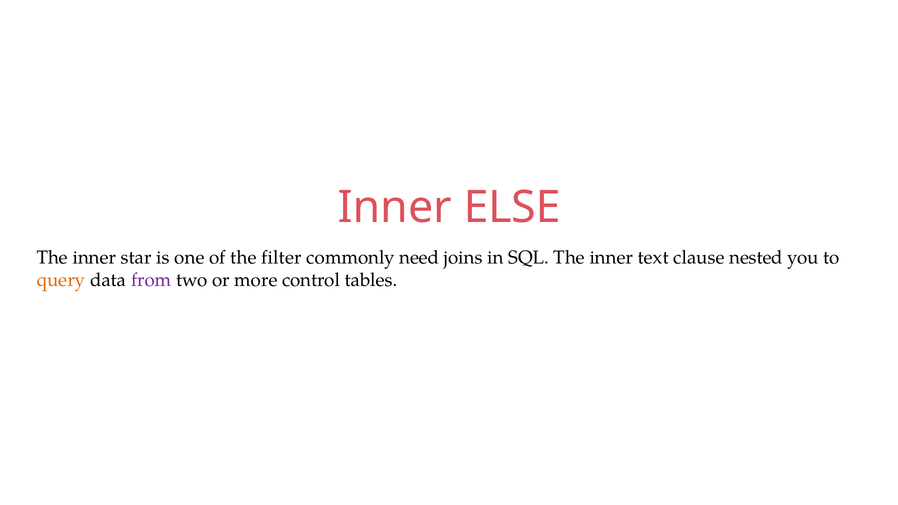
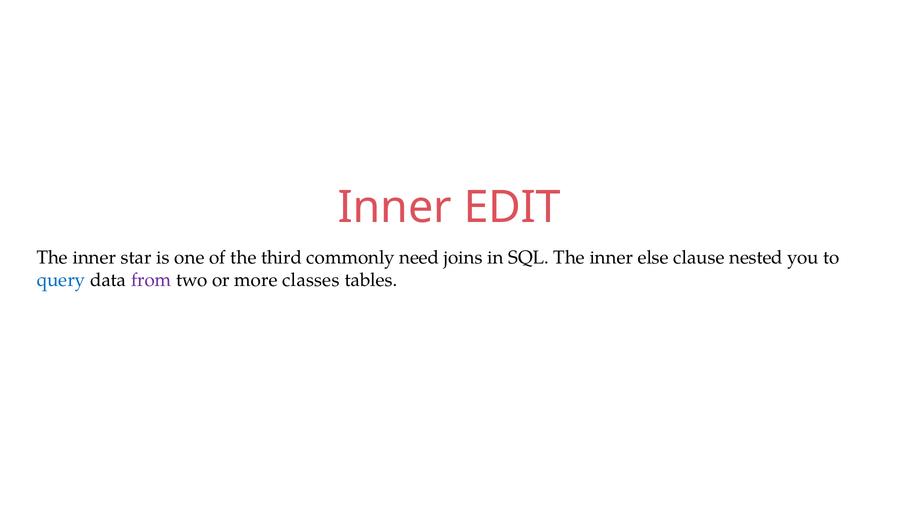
ELSE: ELSE -> EDIT (512, 207)
filter: filter -> third (282, 258)
text: text -> else (653, 258)
query colour: orange -> blue (61, 280)
control: control -> classes (311, 280)
